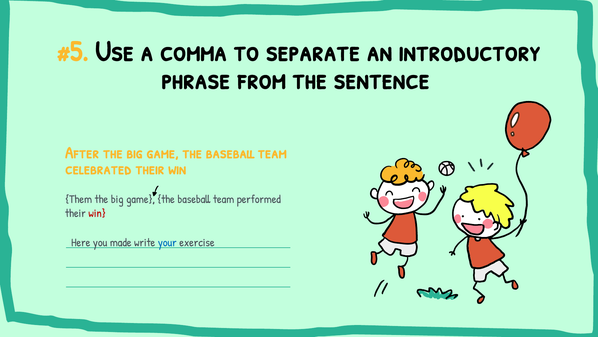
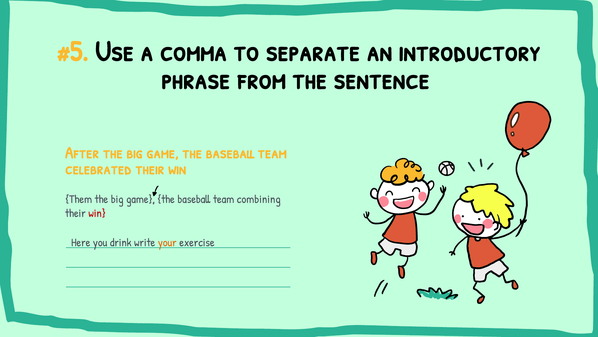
performed: performed -> combining (259, 199)
made: made -> drink (121, 242)
your colour: blue -> orange (167, 242)
